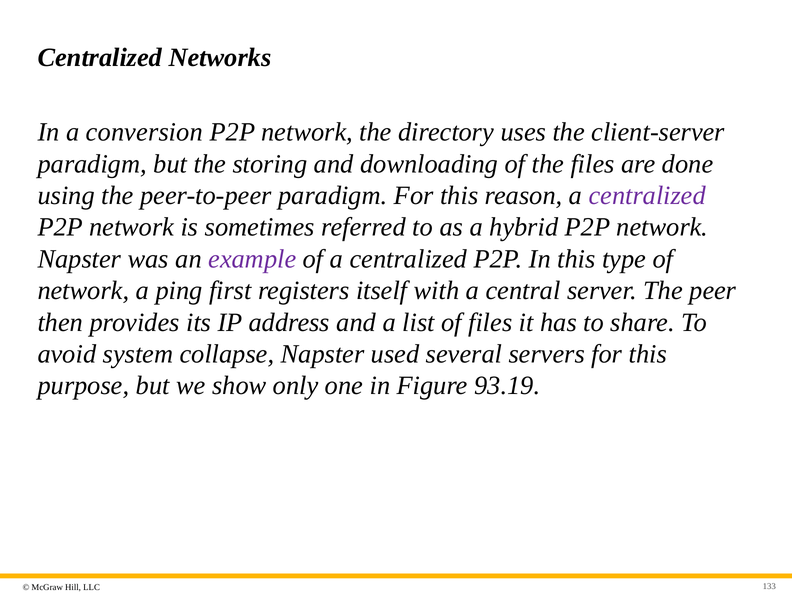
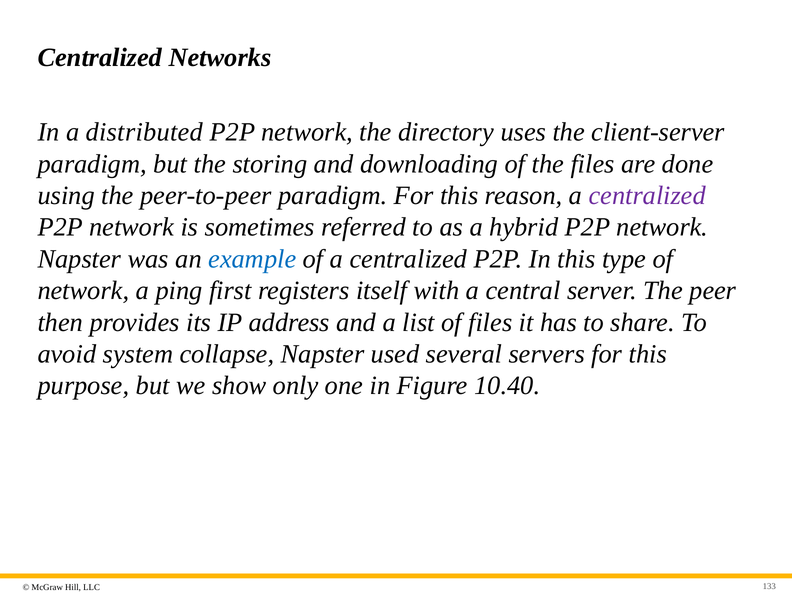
conversion: conversion -> distributed (144, 132)
example colour: purple -> blue (252, 259)
93.19: 93.19 -> 10.40 (507, 386)
